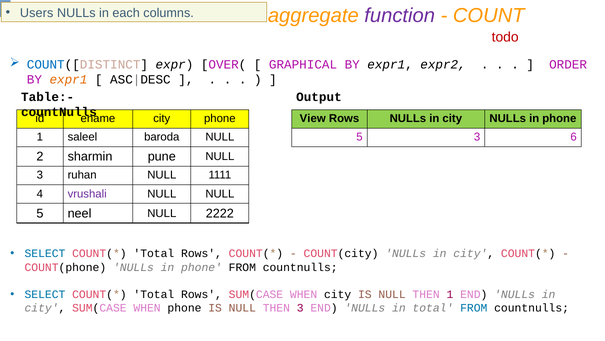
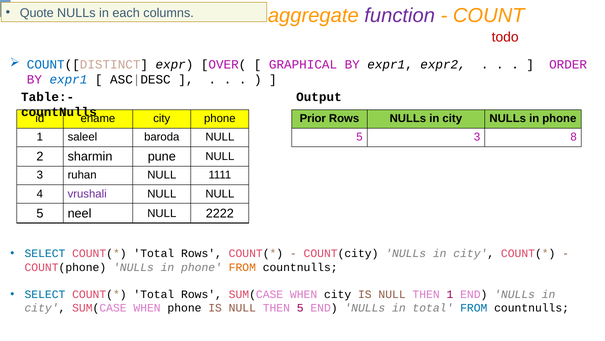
Users: Users -> Quote (37, 13)
expr1 colour: orange -> blue (68, 80)
View: View -> Prior (313, 118)
6: 6 -> 8 (574, 137)
FROM colour: black -> orange (242, 267)
THEN 3: 3 -> 5 (300, 308)
